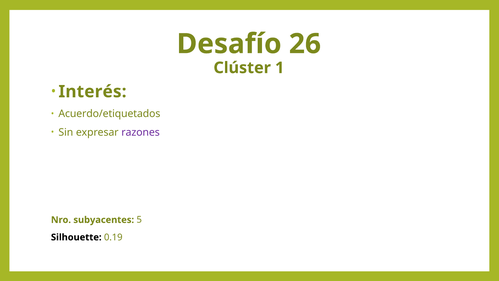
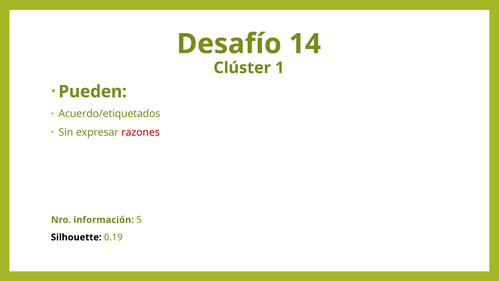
26: 26 -> 14 (305, 44)
Interés: Interés -> Pueden (93, 91)
razones colour: purple -> red (141, 132)
subyacentes: subyacentes -> información (104, 220)
